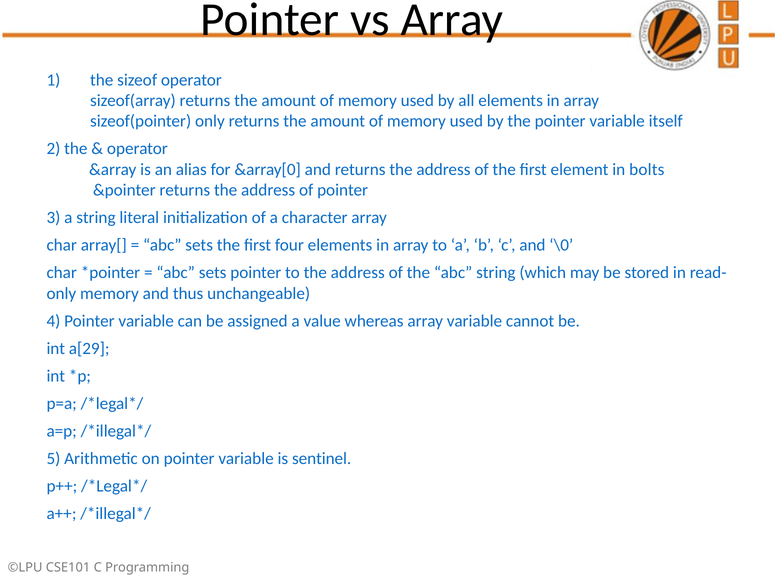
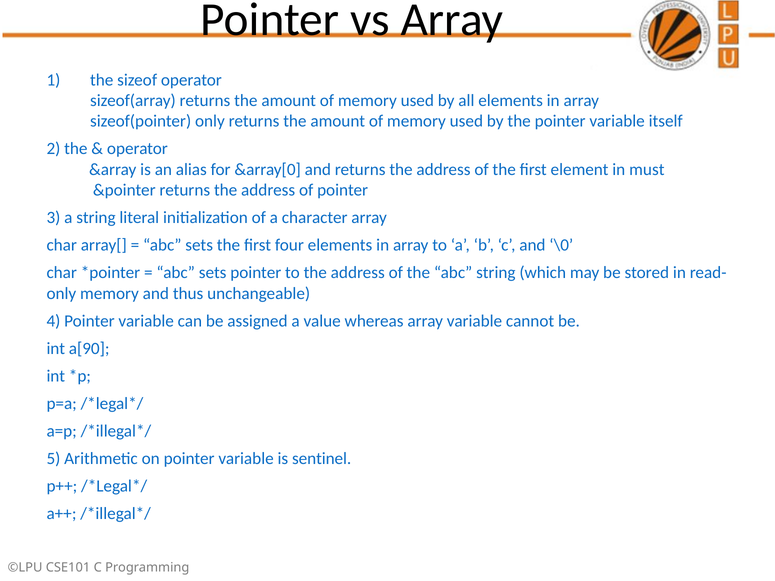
bolts: bolts -> must (647, 170)
a[29: a[29 -> a[90 (89, 349)
